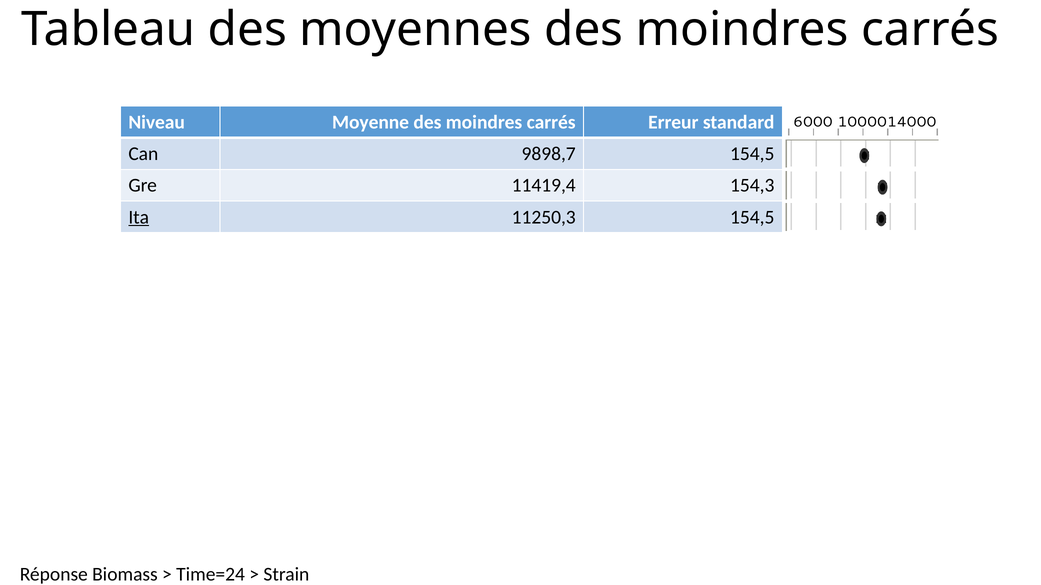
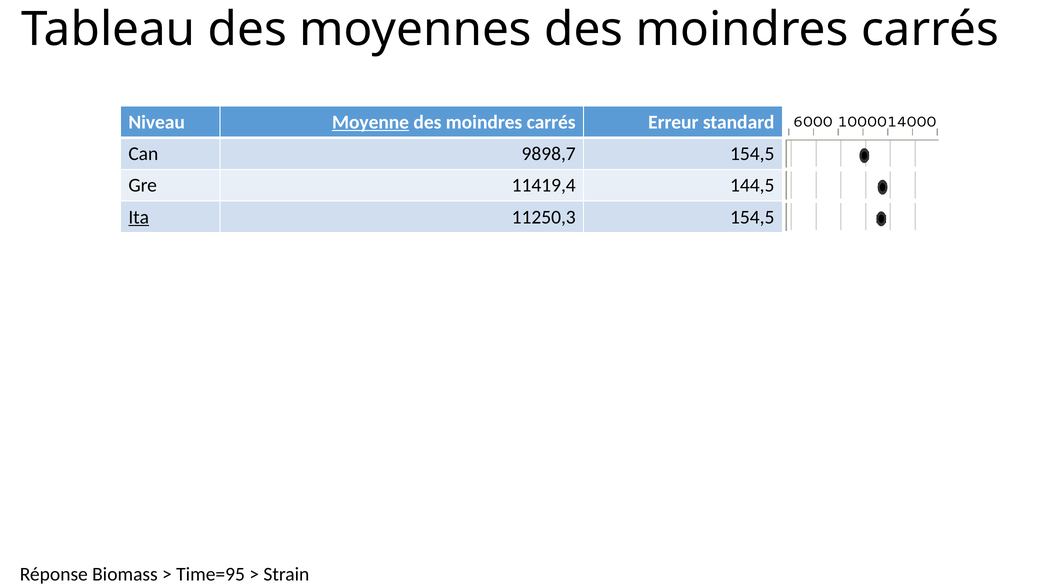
Moyenne underline: none -> present (371, 122)
154,3: 154,3 -> 144,5 (752, 186)
Time=24: Time=24 -> Time=95 (211, 575)
